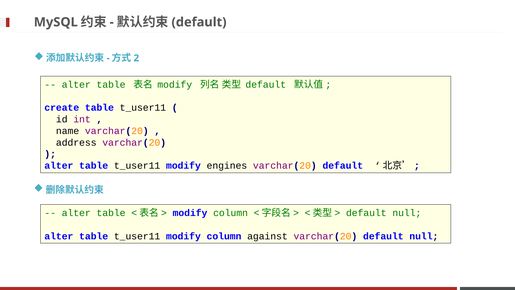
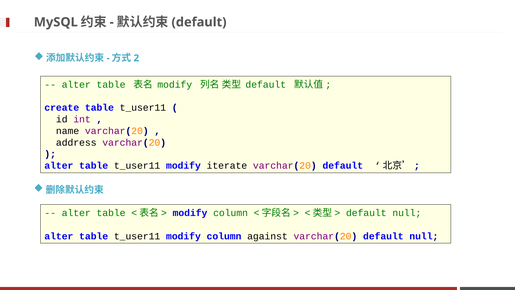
engines: engines -> iterate (227, 165)
